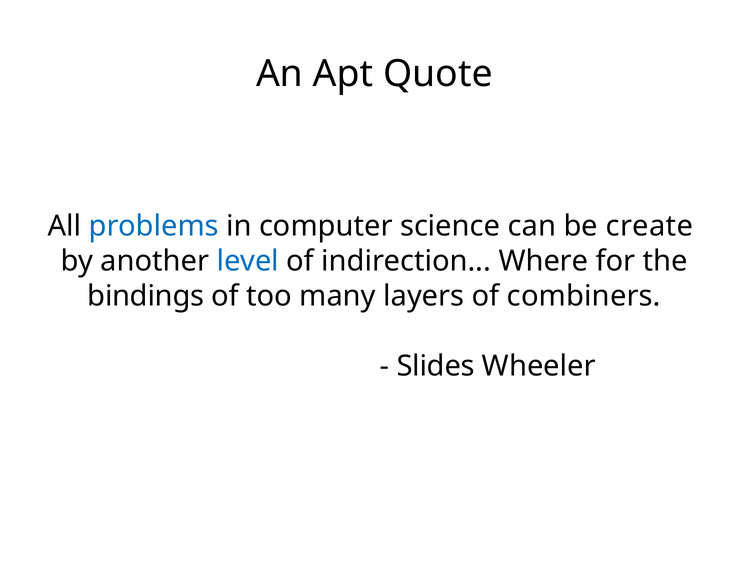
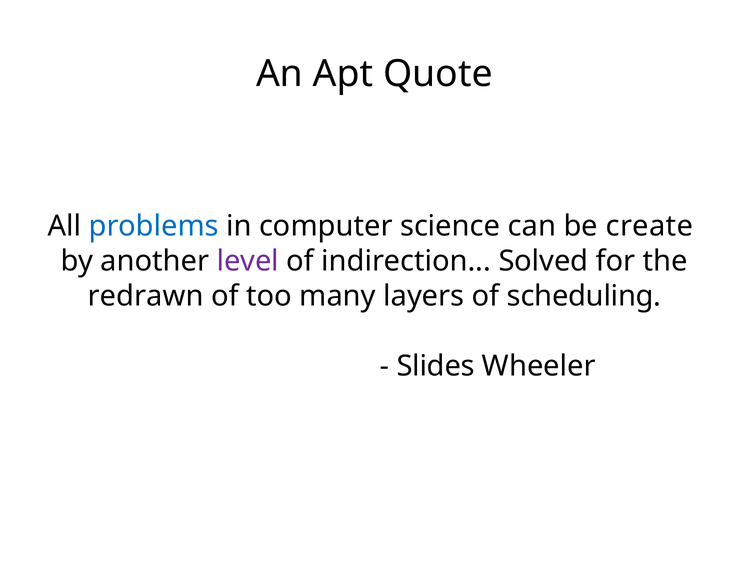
level colour: blue -> purple (248, 261)
Where: Where -> Solved (543, 261)
bindings: bindings -> redrawn (146, 296)
combiners: combiners -> scheduling (584, 296)
